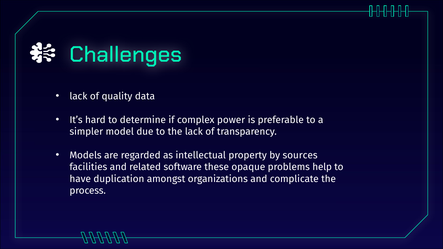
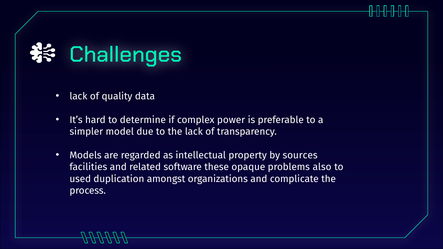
help: help -> also (322, 167)
have: have -> used (80, 179)
